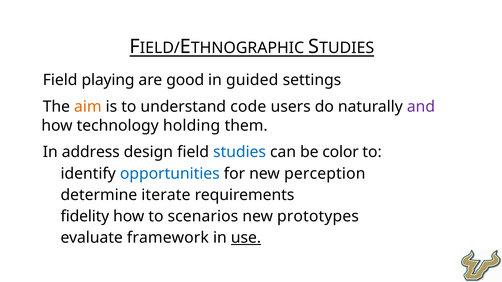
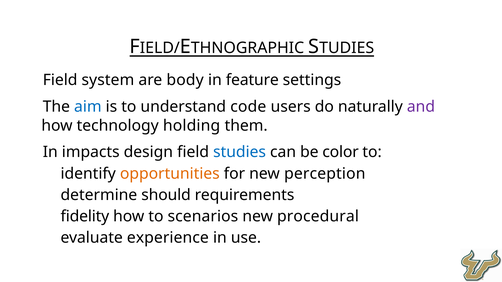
playing: playing -> system (108, 80)
good: good -> body (185, 80)
guided: guided -> feature (252, 80)
aim colour: orange -> blue (88, 107)
address: address -> impacts (91, 152)
opportunities colour: blue -> orange (170, 174)
iterate: iterate -> should (166, 195)
prototypes: prototypes -> procedural (318, 217)
framework: framework -> experience (168, 238)
use underline: present -> none (246, 238)
